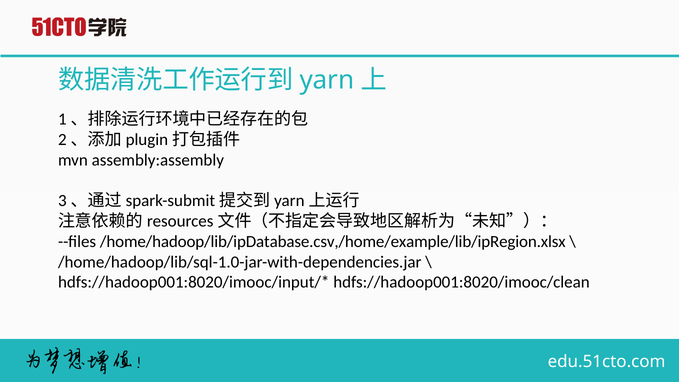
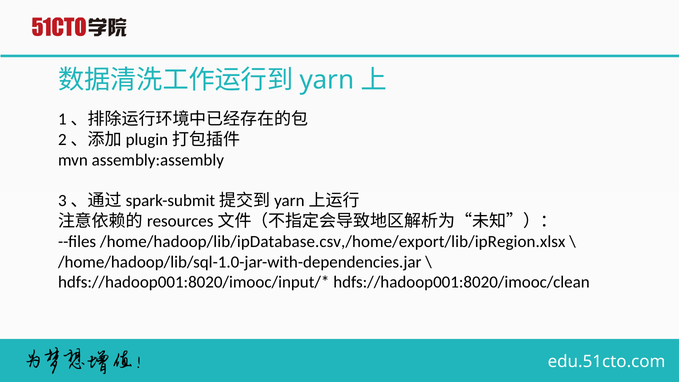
/home/hadoop/lib/ipDatabase.csv,/home/example/lib/ipRegion.xlsx: /home/hadoop/lib/ipDatabase.csv,/home/example/lib/ipRegion.xlsx -> /home/hadoop/lib/ipDatabase.csv,/home/export/lib/ipRegion.xlsx (333, 241)
